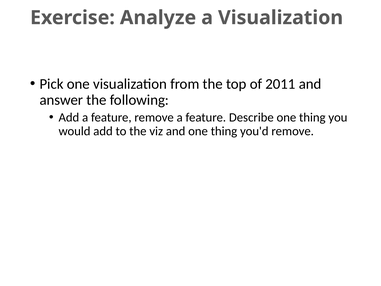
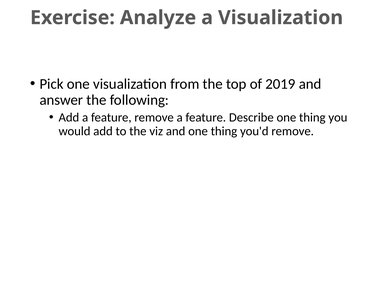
2011: 2011 -> 2019 (280, 84)
